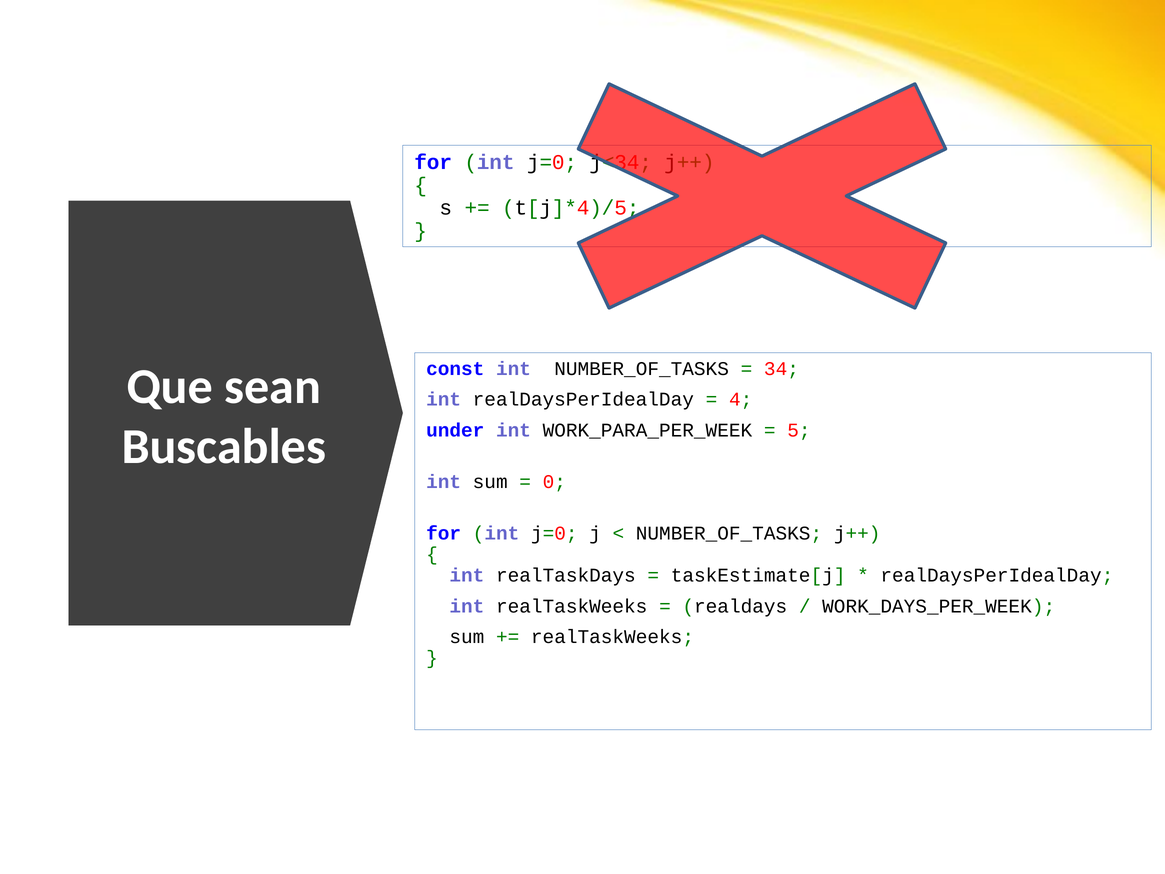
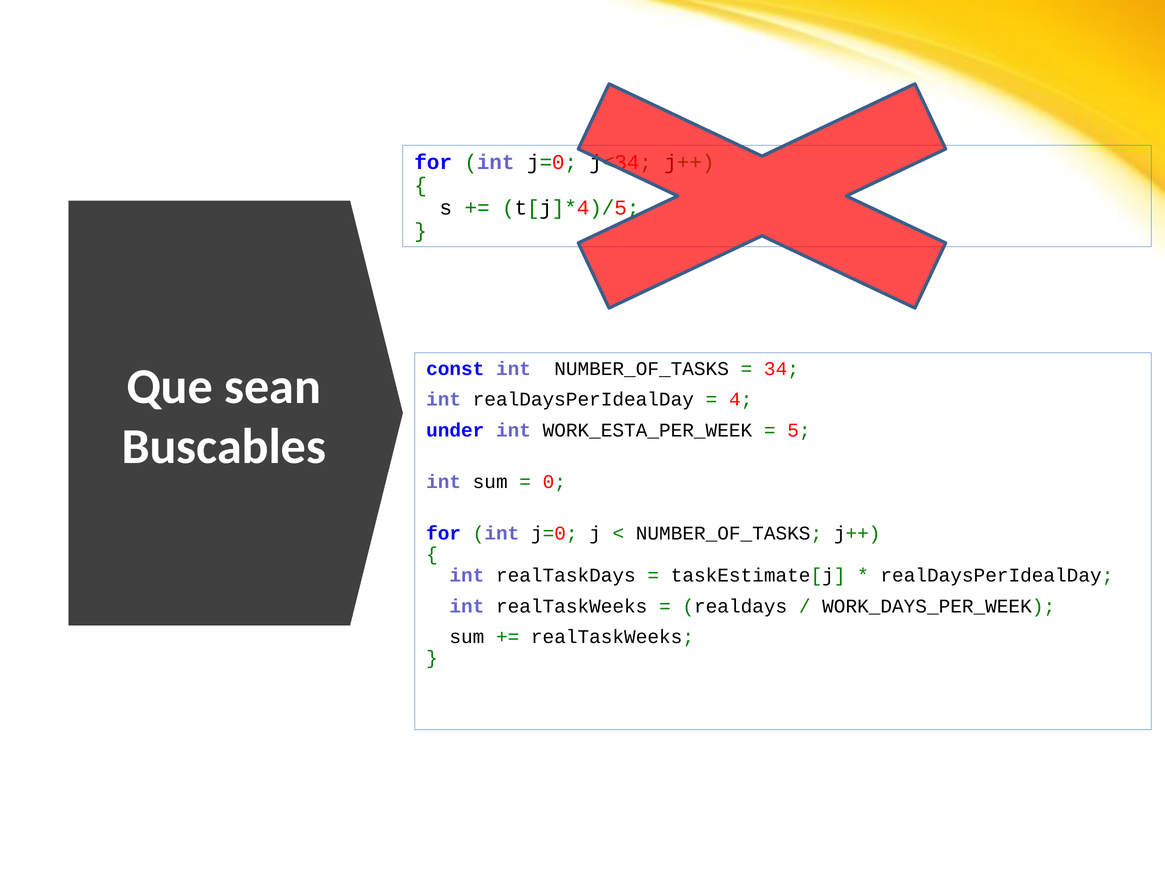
WORK_PARA_PER_WEEK: WORK_PARA_PER_WEEK -> WORK_ESTA_PER_WEEK (647, 430)
